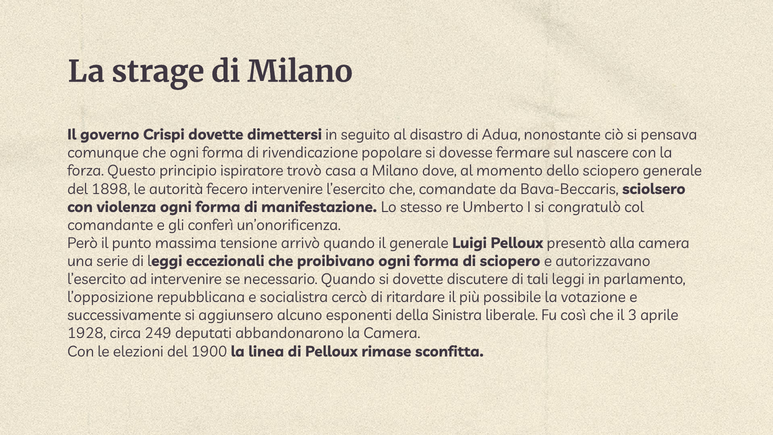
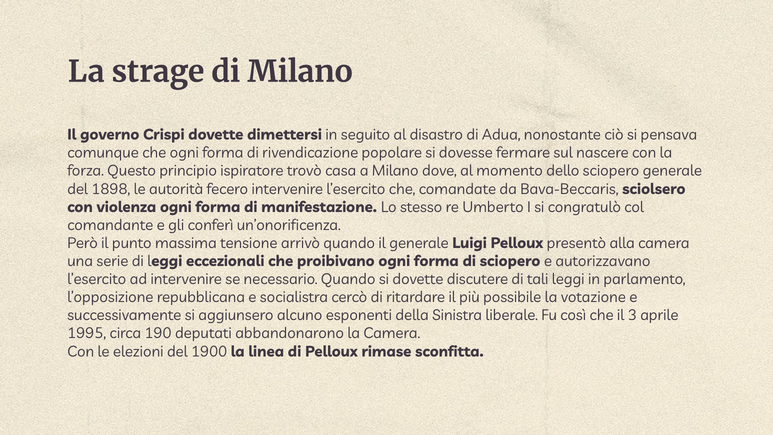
1928: 1928 -> 1995 (87, 333)
249: 249 -> 190 (158, 333)
